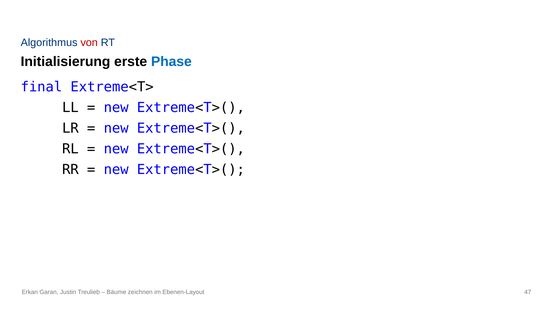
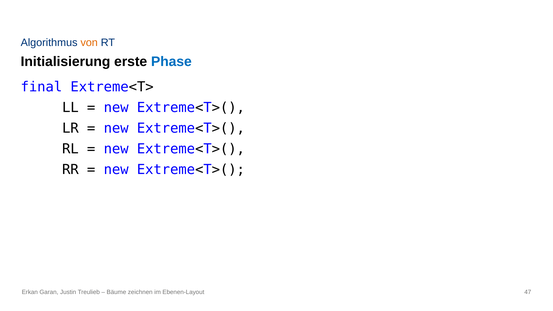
von colour: red -> orange (89, 42)
